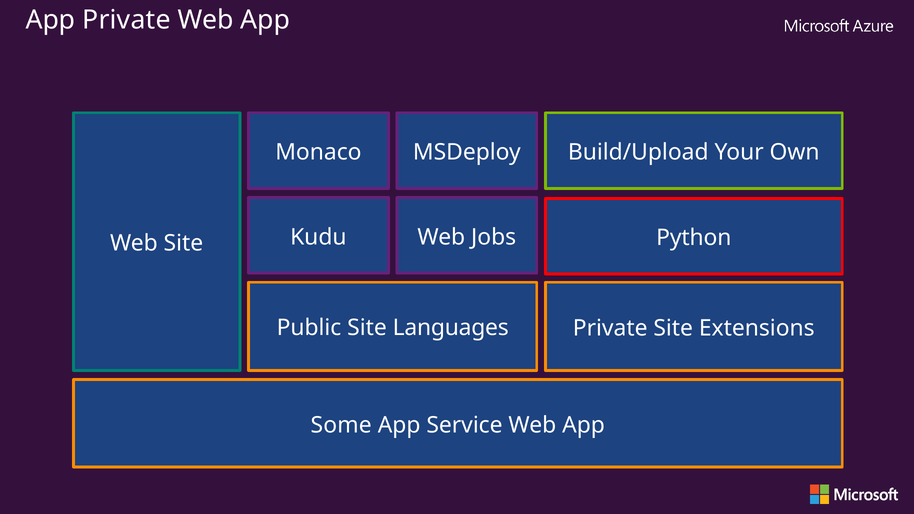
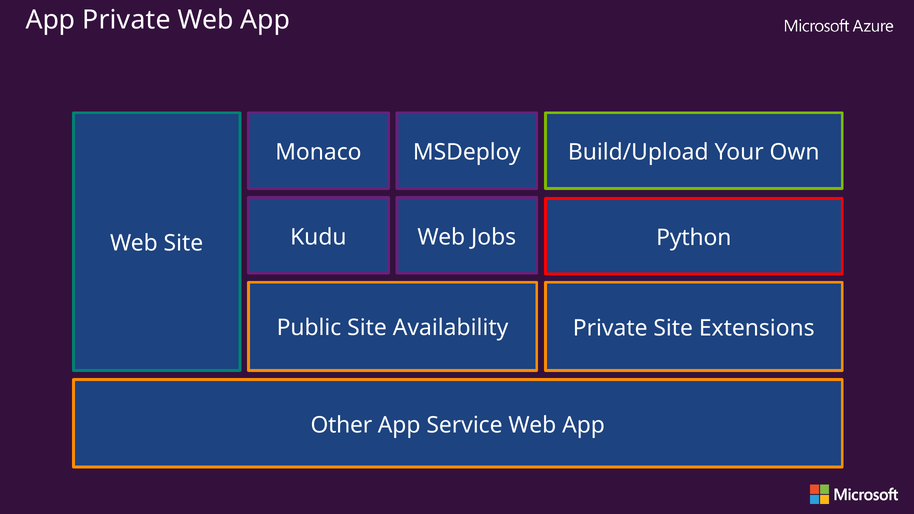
Languages: Languages -> Availability (451, 328)
Some: Some -> Other (341, 425)
